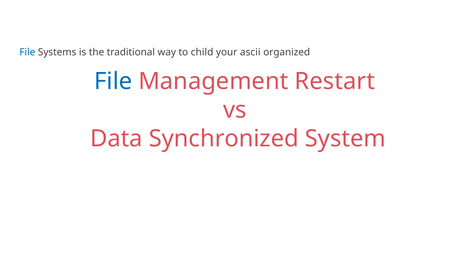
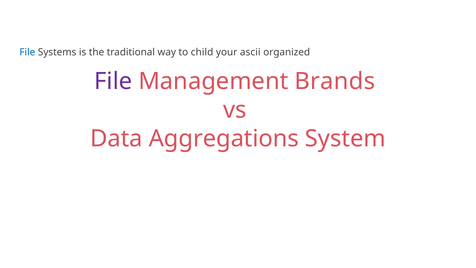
File colour: blue -> purple (113, 81)
Restart: Restart -> Brands (335, 81)
Synchronized: Synchronized -> Aggregations (224, 138)
